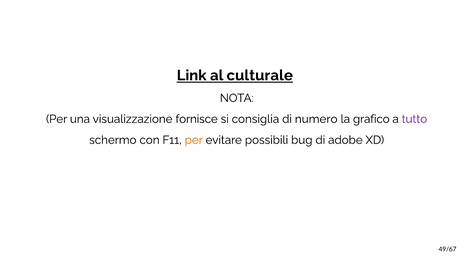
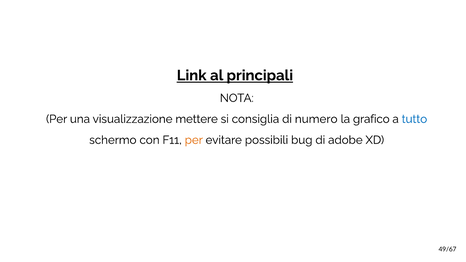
culturale: culturale -> principali (260, 75)
fornisce: fornisce -> mettere (197, 119)
tutto colour: purple -> blue (414, 119)
